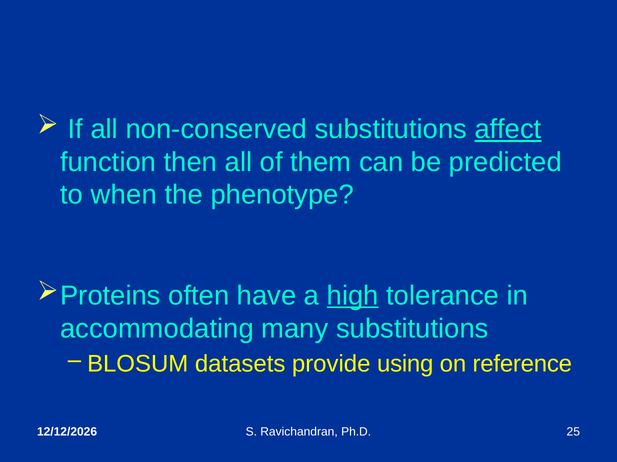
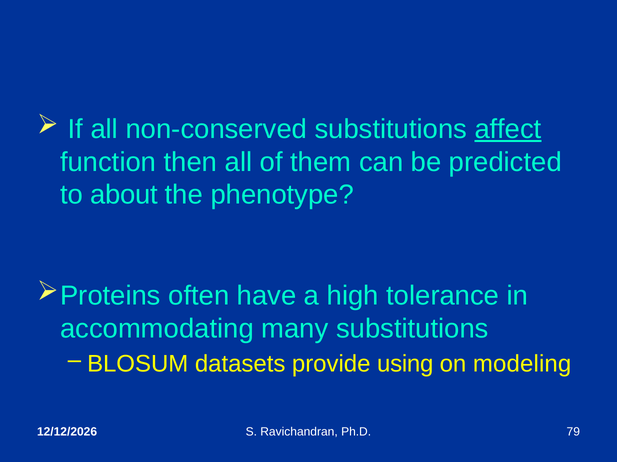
when: when -> about (124, 195)
high underline: present -> none (353, 296)
reference: reference -> modeling (522, 364)
25: 25 -> 79 (573, 433)
